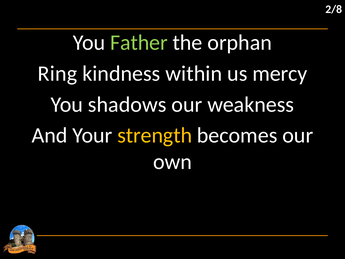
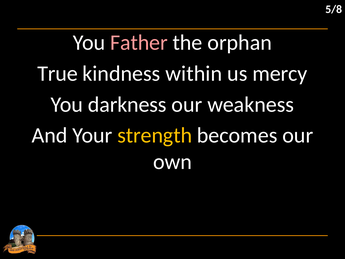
2/8: 2/8 -> 5/8 (334, 9)
Father colour: light green -> pink (139, 43)
Ring: Ring -> True (58, 74)
shadows: shadows -> darkness (127, 104)
